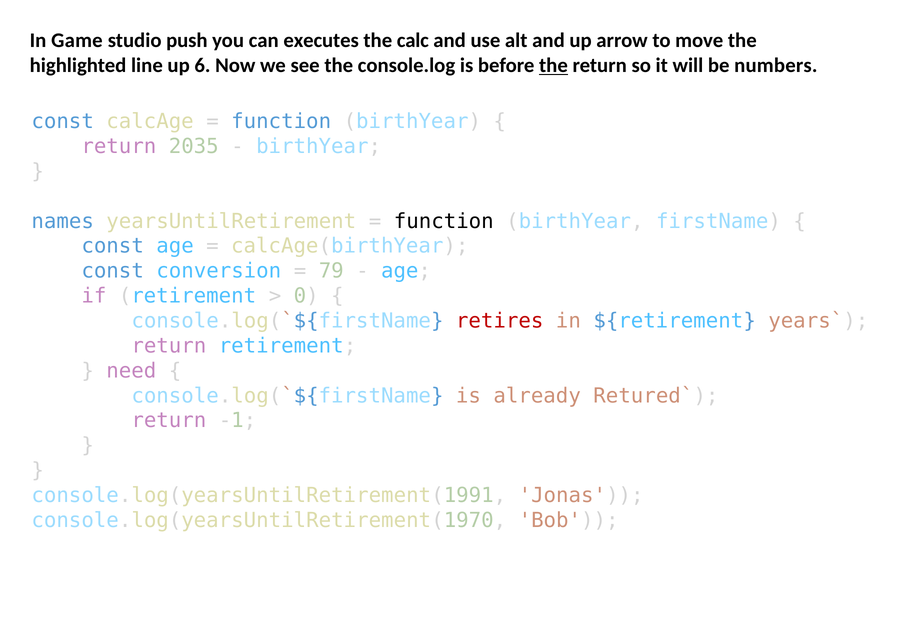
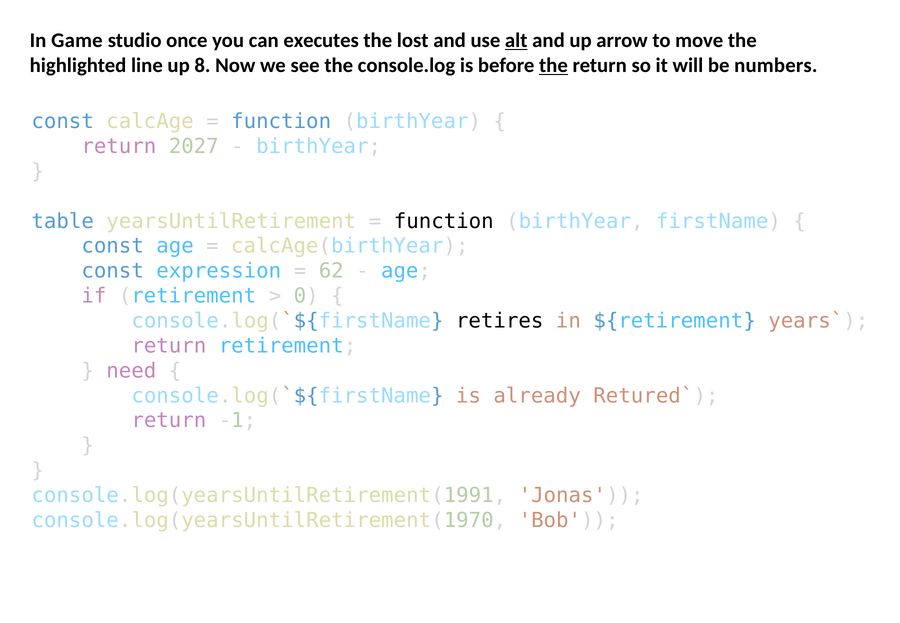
push: push -> once (187, 41)
calc: calc -> lost (413, 41)
alt underline: none -> present (516, 41)
6: 6 -> 8 (202, 66)
2035: 2035 -> 2027 (194, 146)
names: names -> table (63, 221)
conversion: conversion -> expression (219, 271)
79: 79 -> 62 (331, 271)
retires colour: red -> black (500, 321)
